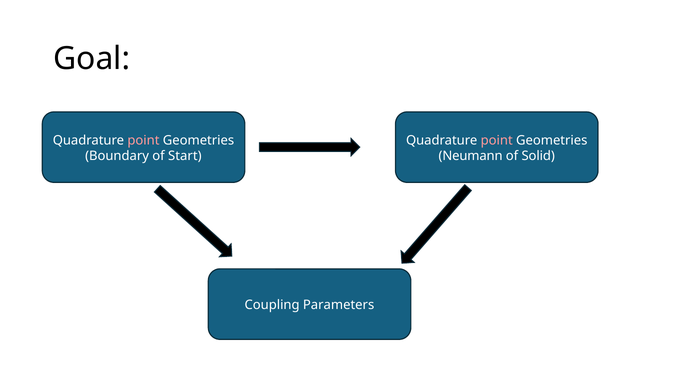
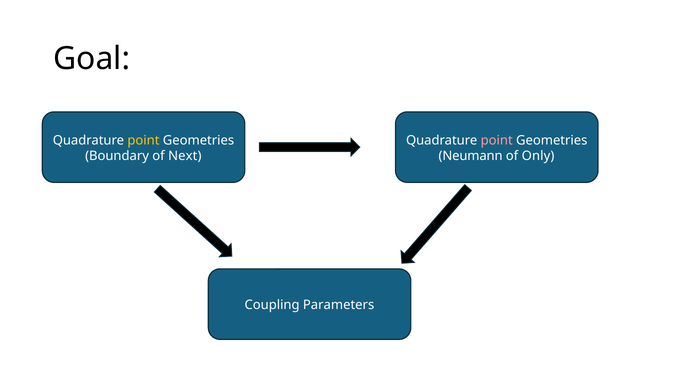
point colour: pink -> yellow (143, 140)
Start: Start -> Next (185, 156)
Solid: Solid -> Only (538, 156)
